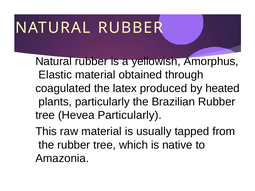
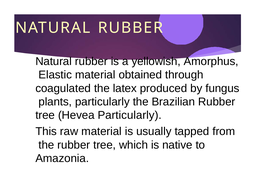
heated: heated -> fungus (222, 88)
